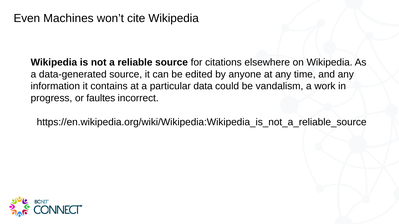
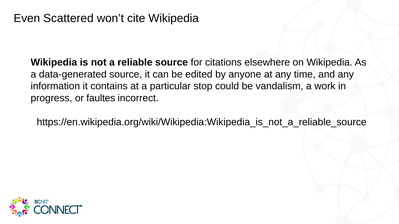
Machines: Machines -> Scattered (68, 18)
data: data -> stop (203, 86)
